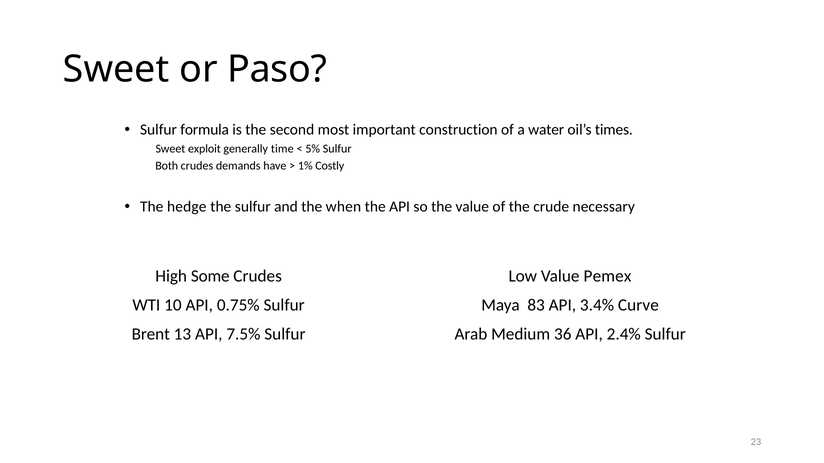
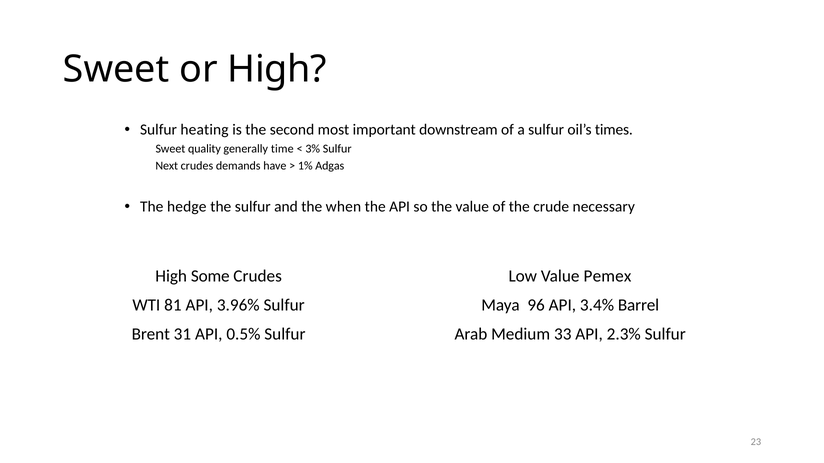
or Paso: Paso -> High (277, 69)
formula: formula -> heating (205, 130)
construction: construction -> downstream (458, 130)
a water: water -> sulfur (546, 130)
exploit: exploit -> quality (204, 149)
5%: 5% -> 3% (313, 149)
Both: Both -> Next (167, 166)
Costly: Costly -> Adgas (330, 166)
10: 10 -> 81 (173, 305)
0.75%: 0.75% -> 3.96% (238, 305)
83: 83 -> 96 (536, 305)
Curve: Curve -> Barrel (639, 305)
13: 13 -> 31 (182, 335)
7.5%: 7.5% -> 0.5% (243, 335)
36: 36 -> 33 (563, 335)
2.4%: 2.4% -> 2.3% (624, 335)
